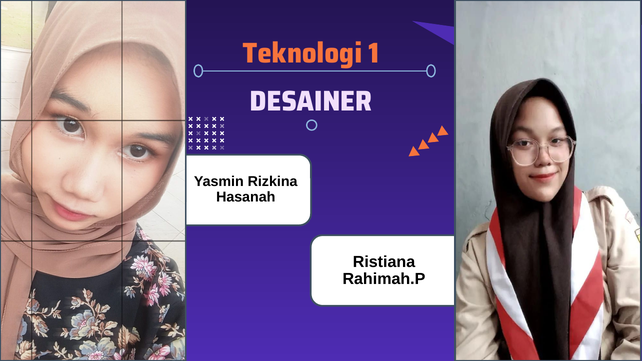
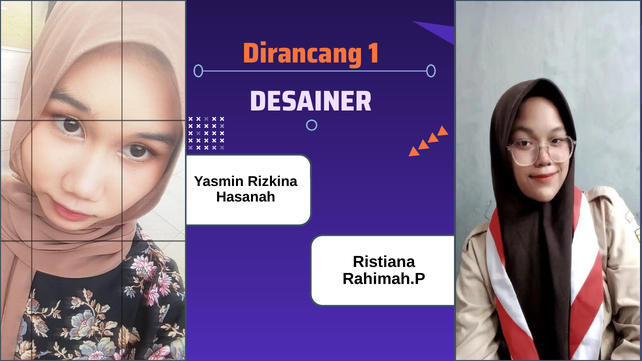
Teknologi: Teknologi -> Dirancang (303, 53)
